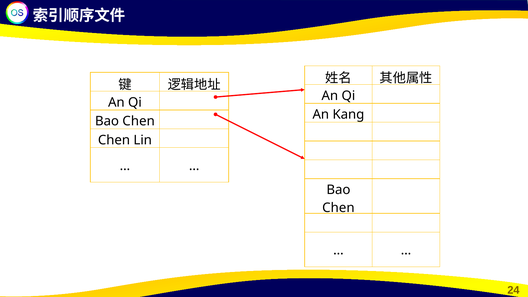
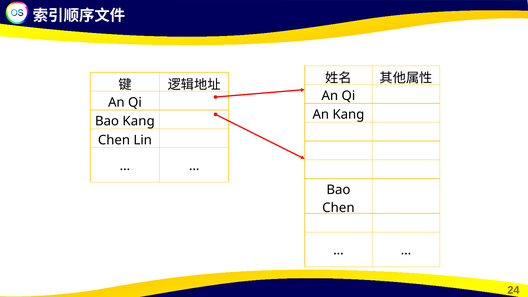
Chen: Chen -> Kang (139, 121)
